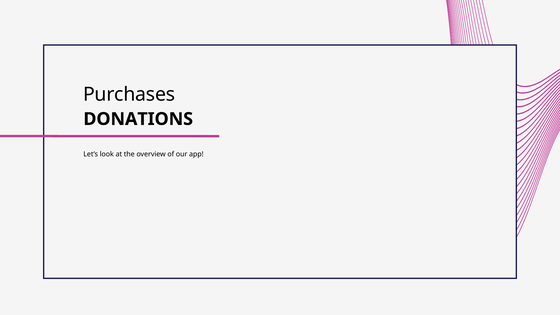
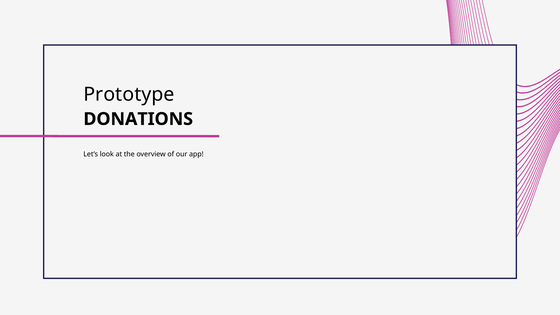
Purchases: Purchases -> Prototype (129, 94)
